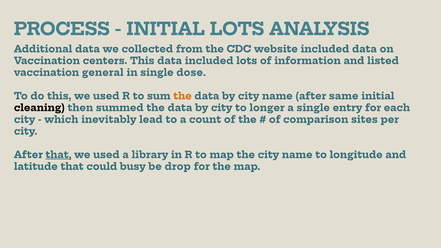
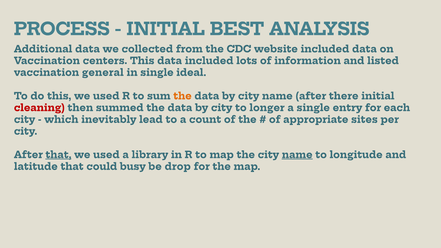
INITIAL LOTS: LOTS -> BEST (237, 29)
dose: dose -> ideal (191, 73)
same: same -> there (344, 96)
cleaning colour: black -> red (39, 108)
comparison: comparison -> appropriate (316, 120)
name underline: none -> present (297, 155)
